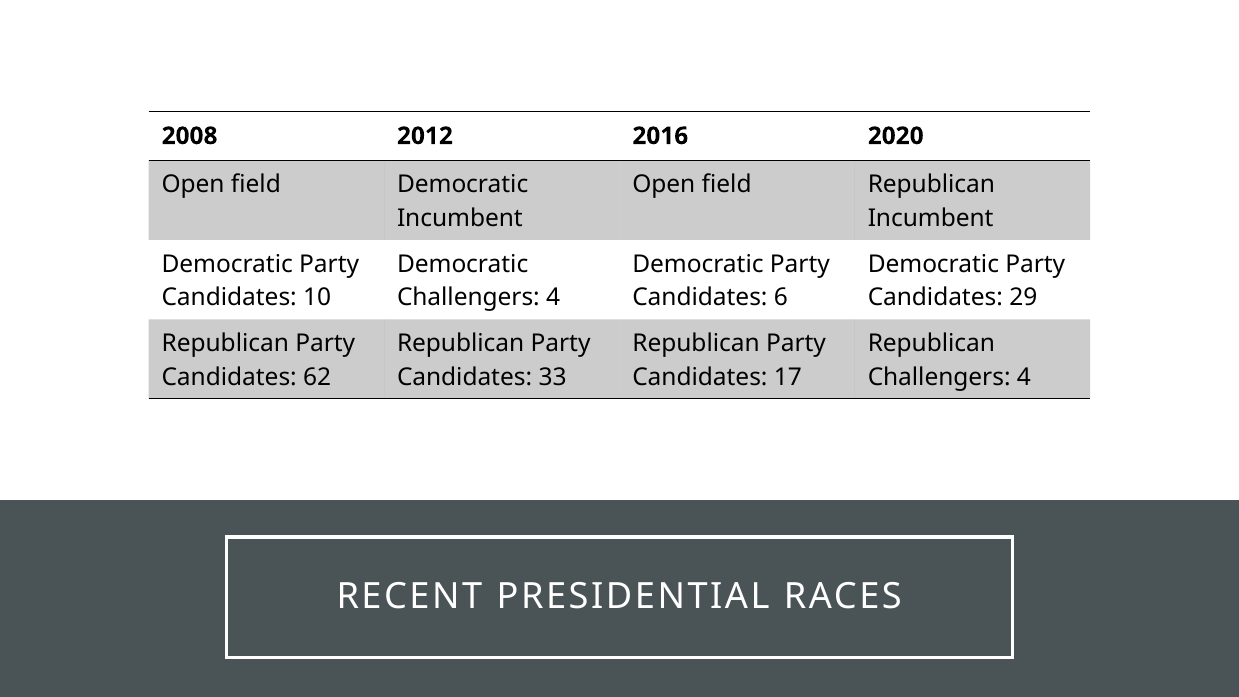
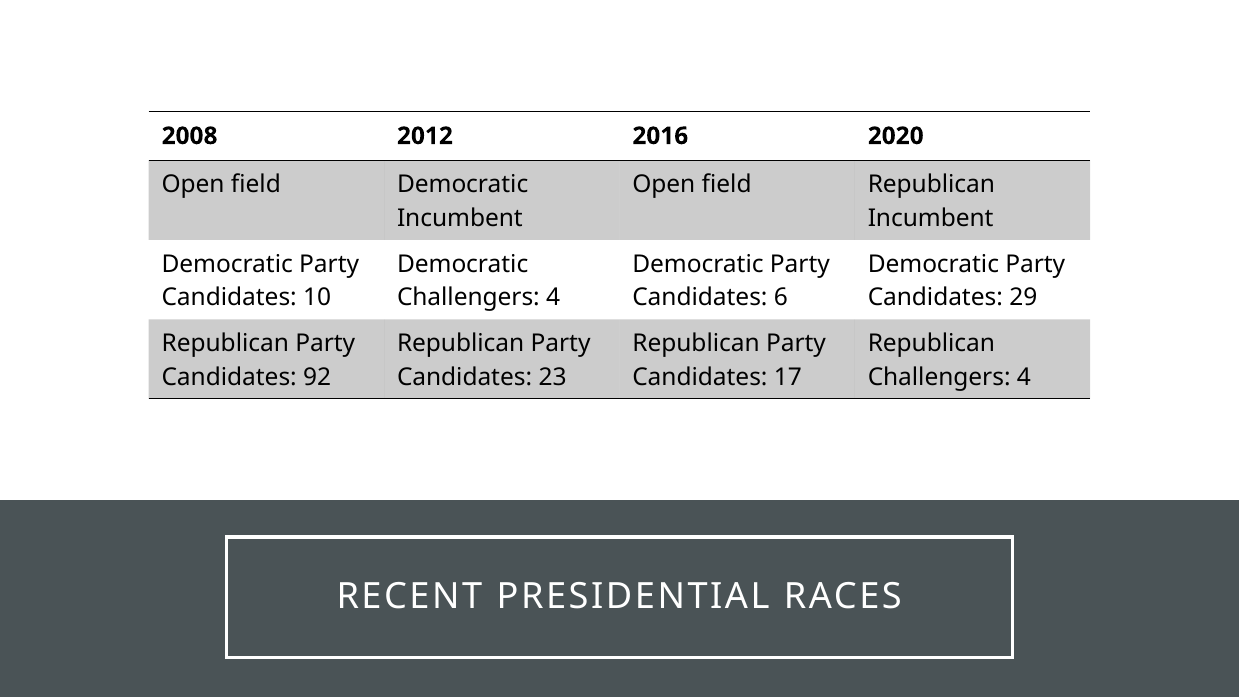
62: 62 -> 92 (317, 377)
33: 33 -> 23 (553, 377)
